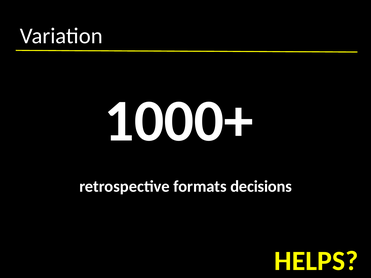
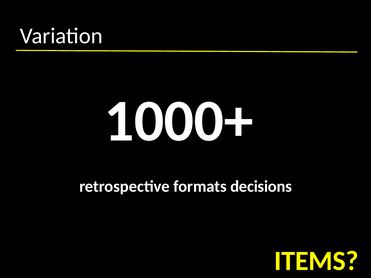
HELPS: HELPS -> ITEMS (316, 261)
